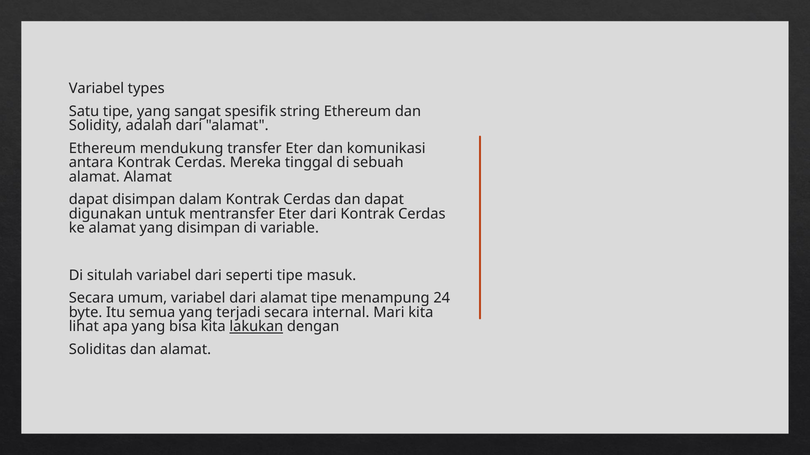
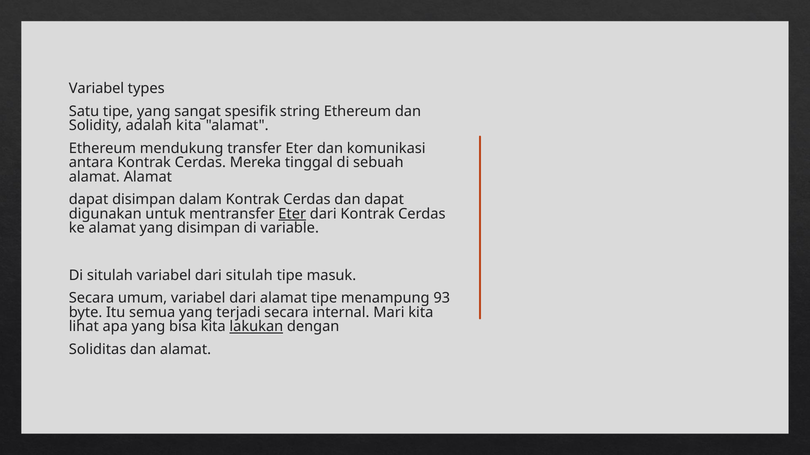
adalah dari: dari -> kita (189, 126)
Eter underline: none -> present (292, 214)
dari seperti: seperti -> situlah (249, 276)
24: 24 -> 93 (442, 299)
